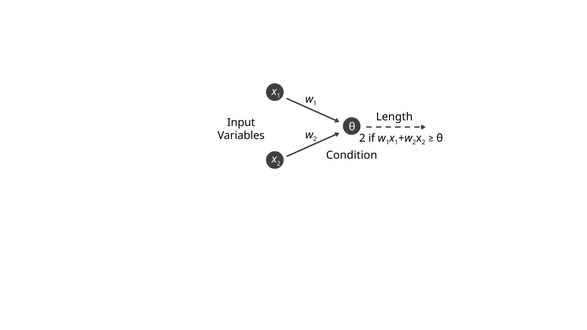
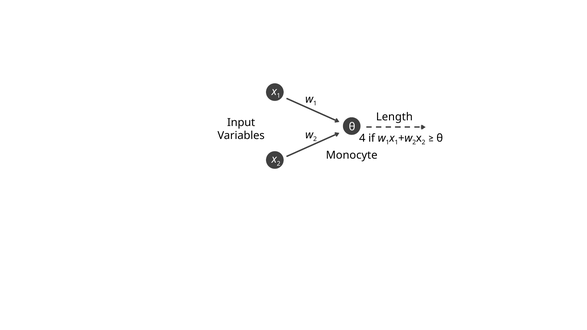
2: 2 -> 4 (362, 138)
Condition: Condition -> Monocyte (352, 155)
